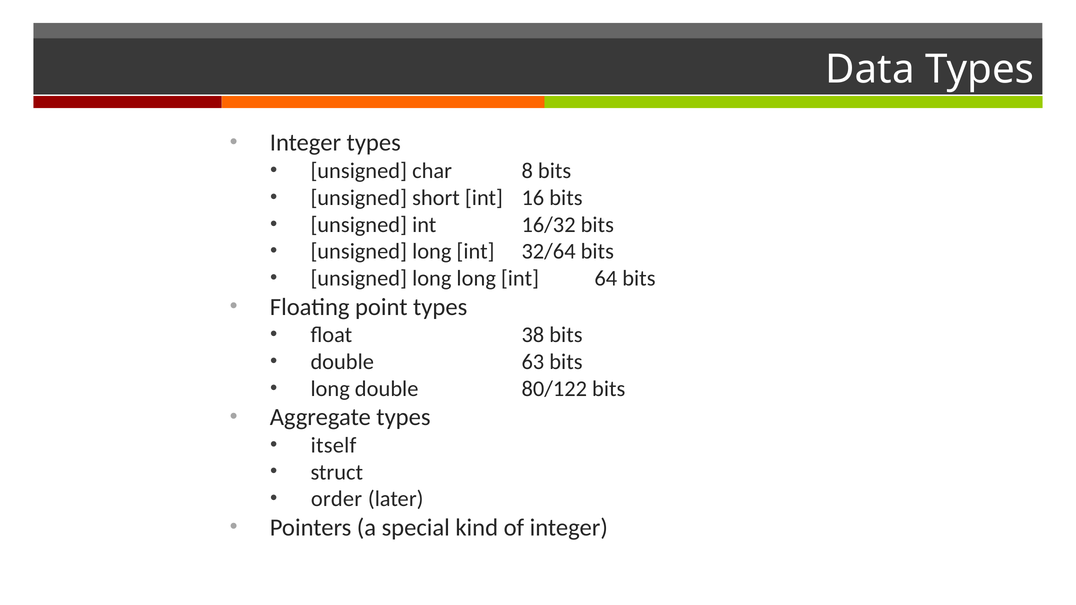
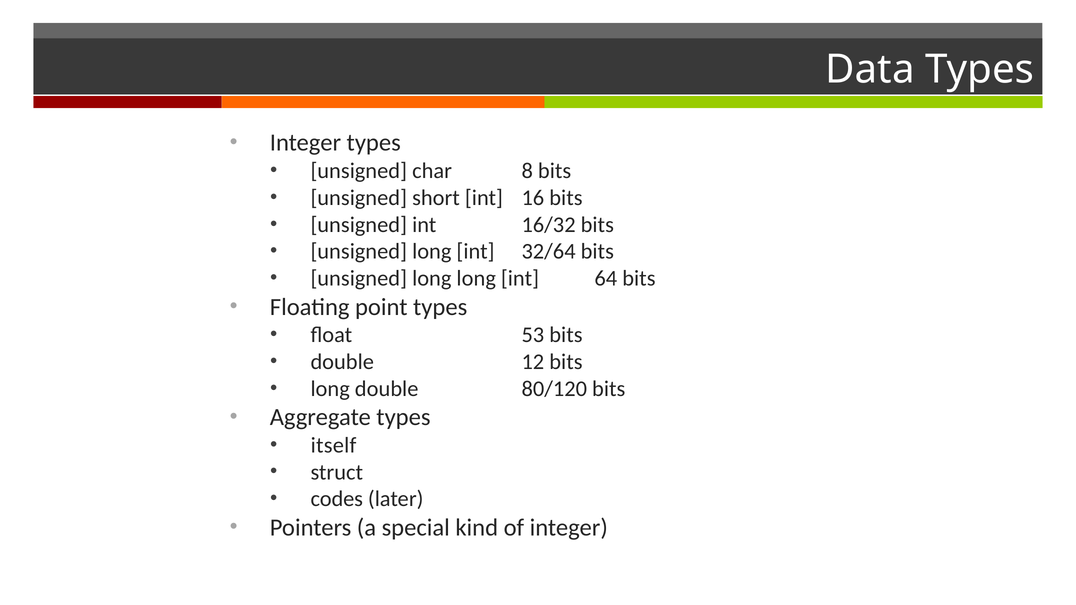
38: 38 -> 53 (533, 335)
63: 63 -> 12 (533, 362)
80/122: 80/122 -> 80/120 (554, 389)
order: order -> codes (337, 499)
